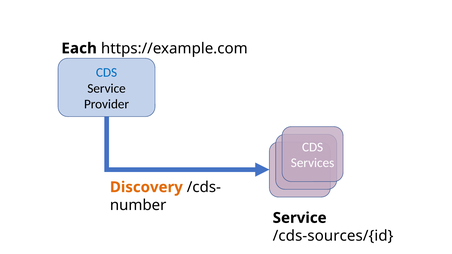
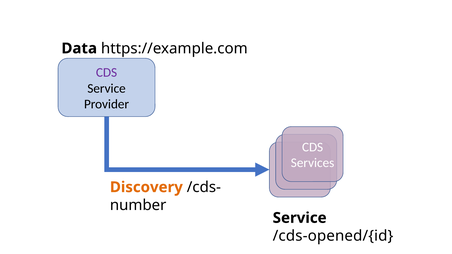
Each: Each -> Data (79, 48)
CDS colour: blue -> purple (107, 73)
/cds-sources/{id: /cds-sources/{id -> /cds-opened/{id (333, 236)
